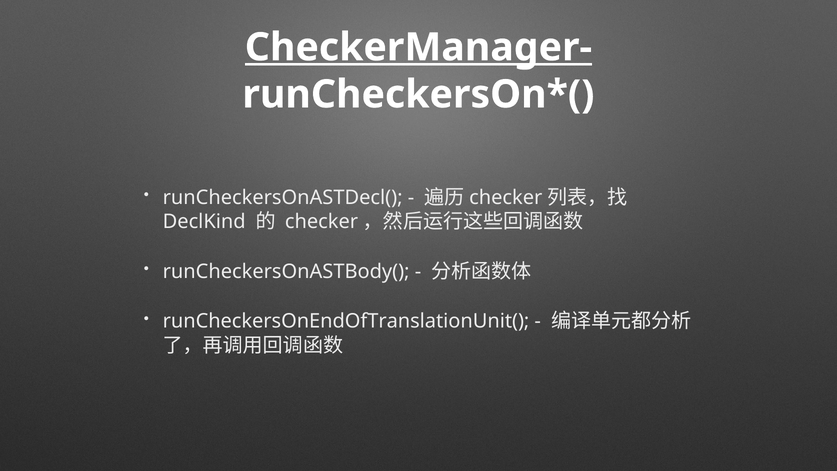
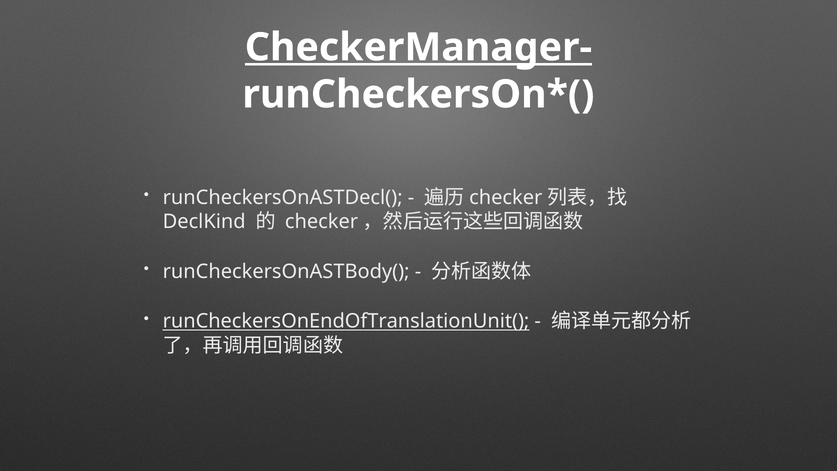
runCheckersOnEndOfTranslationUnit( underline: none -> present (346, 321)
